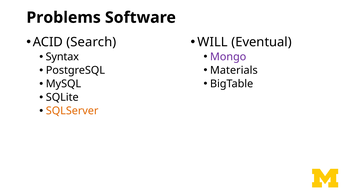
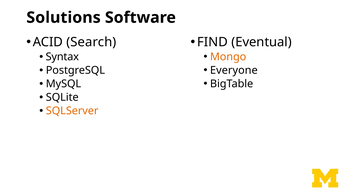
Problems: Problems -> Solutions (64, 18)
WILL: WILL -> FIND (213, 42)
Mongo colour: purple -> orange (228, 57)
Materials: Materials -> Everyone (234, 70)
